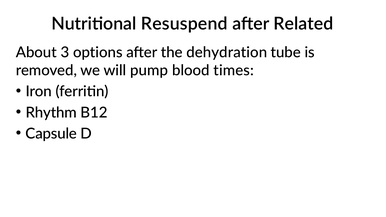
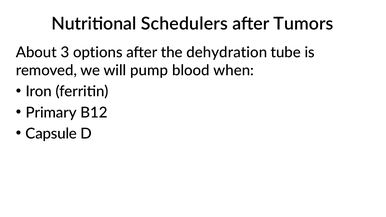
Resuspend: Resuspend -> Schedulers (184, 24)
Related: Related -> Tumors (303, 24)
times: times -> when (234, 71)
Rhythm: Rhythm -> Primary (51, 113)
